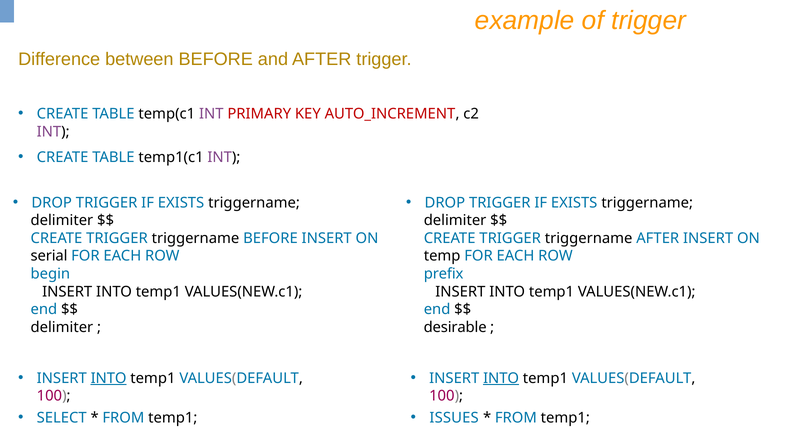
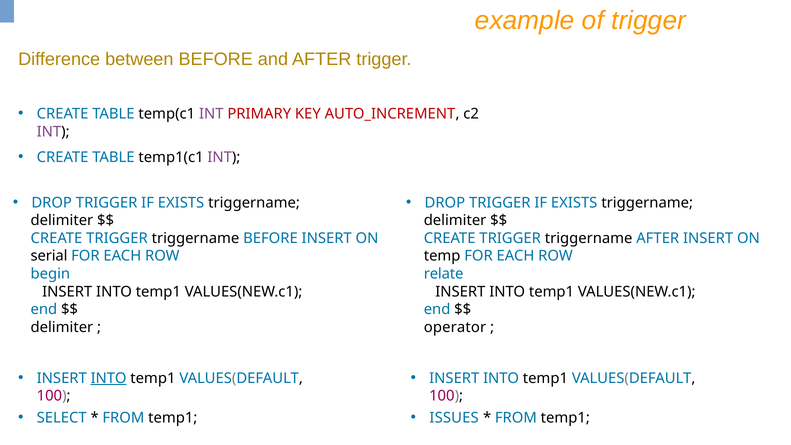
prefix: prefix -> relate (444, 274)
desirable: desirable -> operator (455, 327)
INTO underline: present -> none (501, 378)
